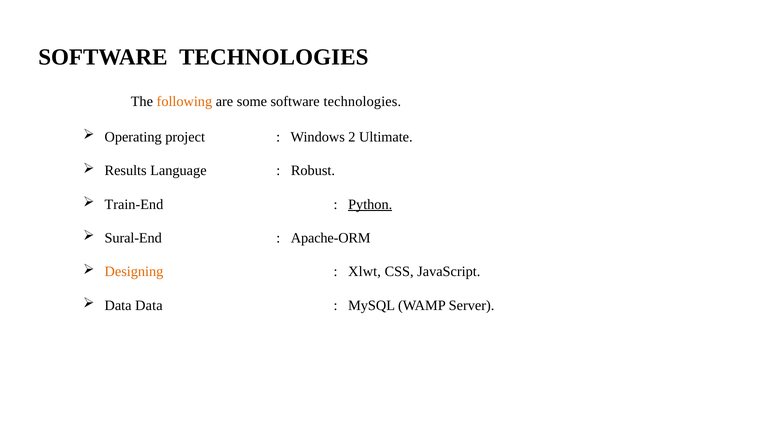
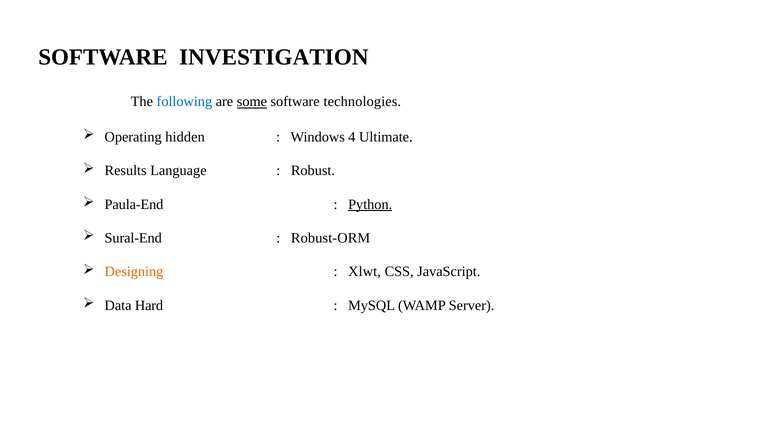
TECHNOLOGIES: TECHNOLOGIES -> INVESTIGATION (274, 57)
following colour: orange -> blue (184, 102)
some underline: none -> present (252, 102)
project: project -> hidden (185, 137)
2: 2 -> 4 (352, 137)
Train-End: Train-End -> Paula-End (134, 204)
Apache-ORM: Apache-ORM -> Robust-ORM (331, 238)
Data Data: Data -> Hard (149, 306)
